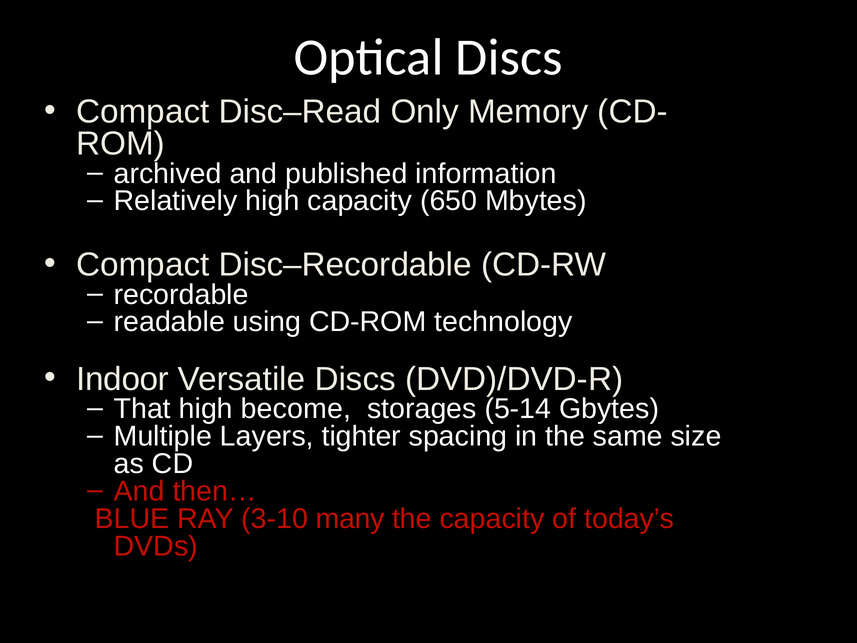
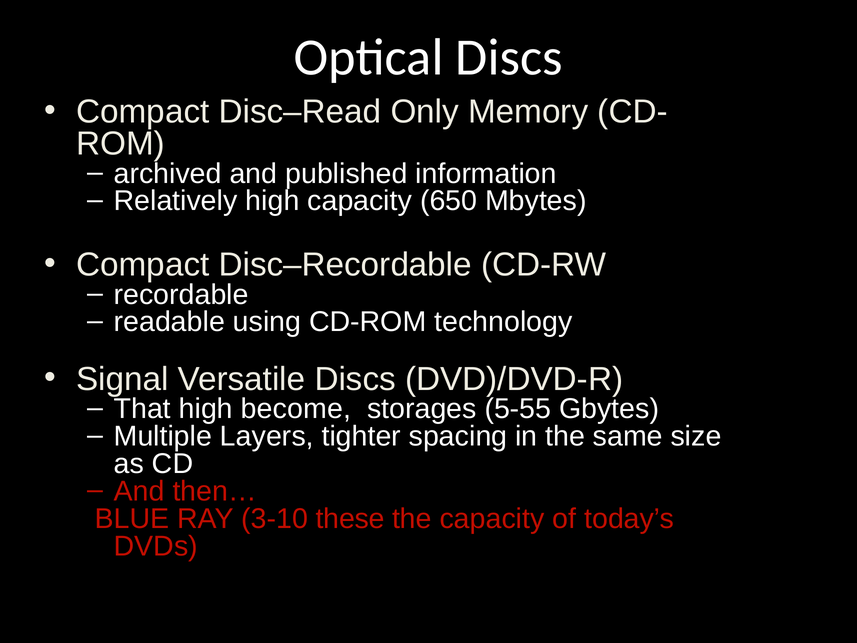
Indoor: Indoor -> Signal (123, 379)
5-14: 5-14 -> 5-55 (518, 409)
many: many -> these (350, 519)
